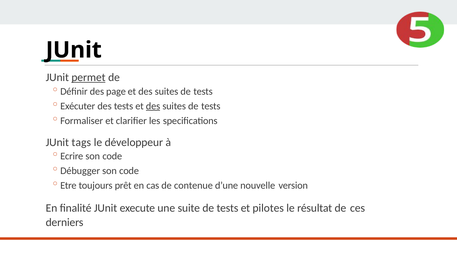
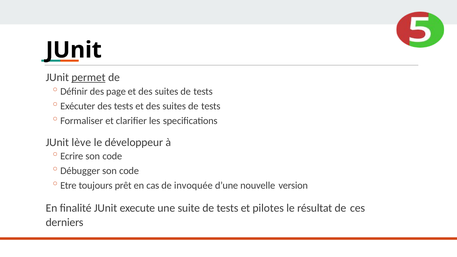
des underline: present -> none (153, 106)
tags: tags -> lève (81, 142)
contenue: contenue -> invoquée (193, 186)
